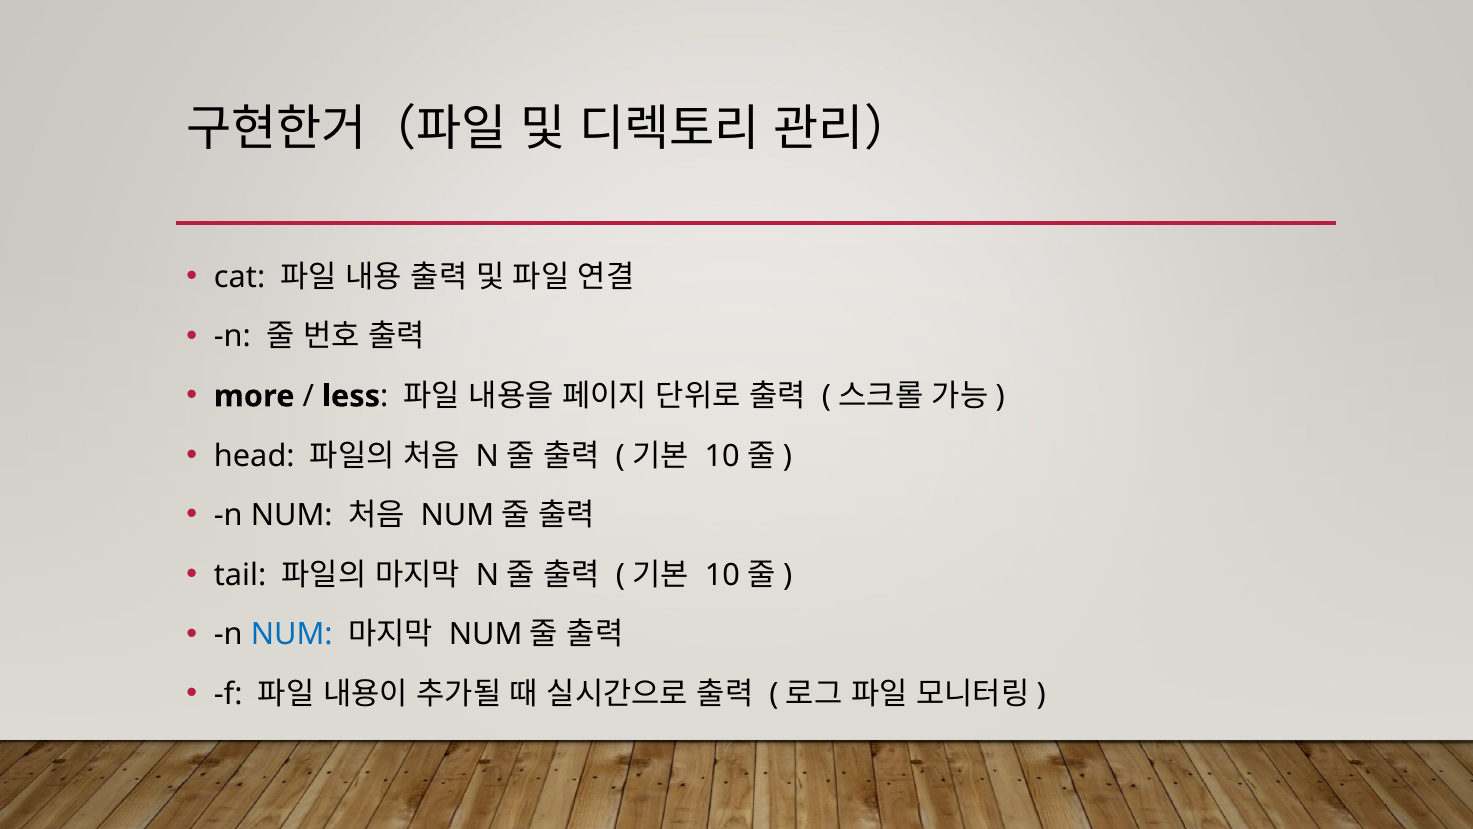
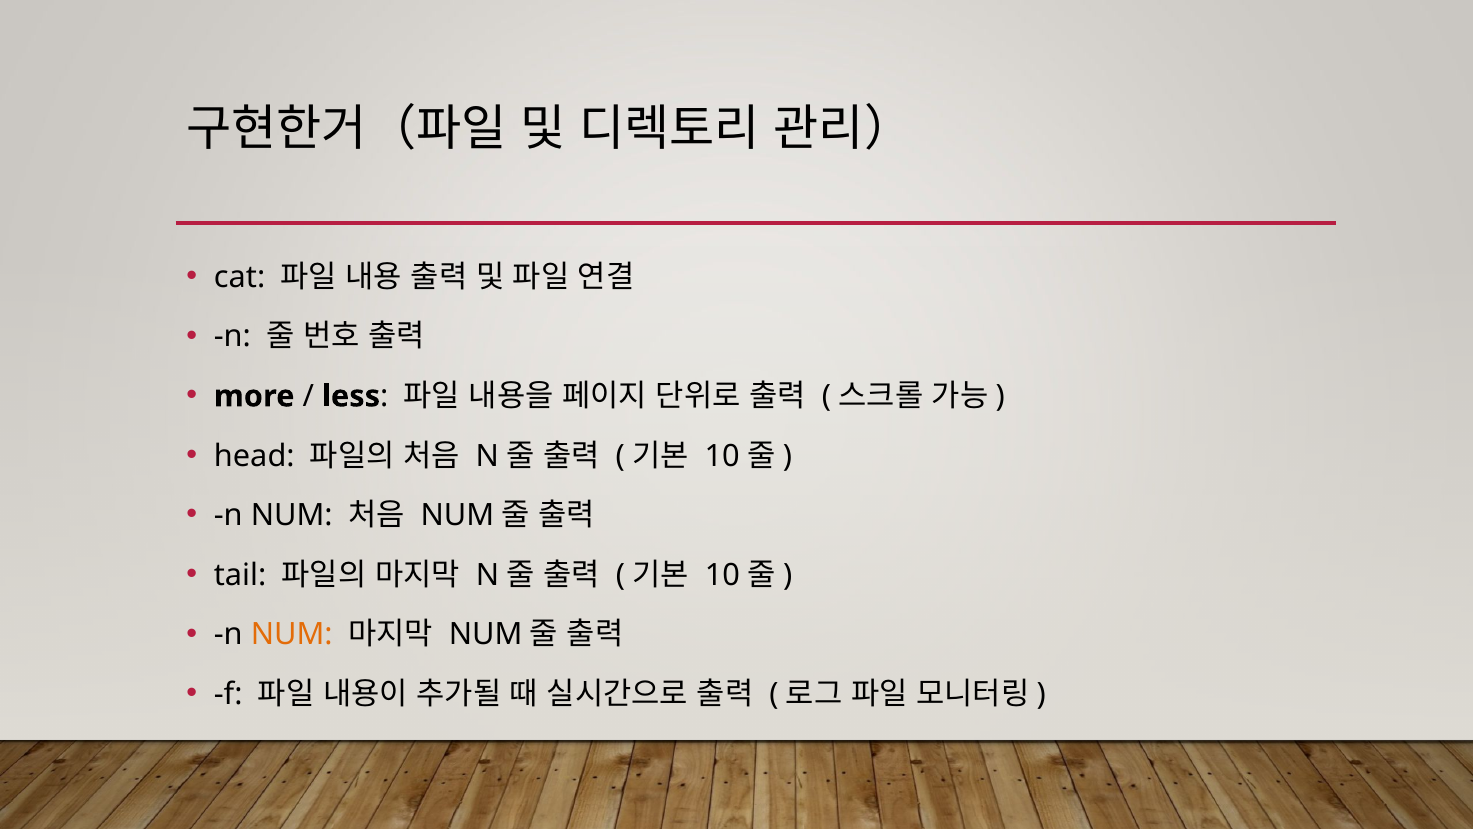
NUM colour: blue -> orange (292, 634)
